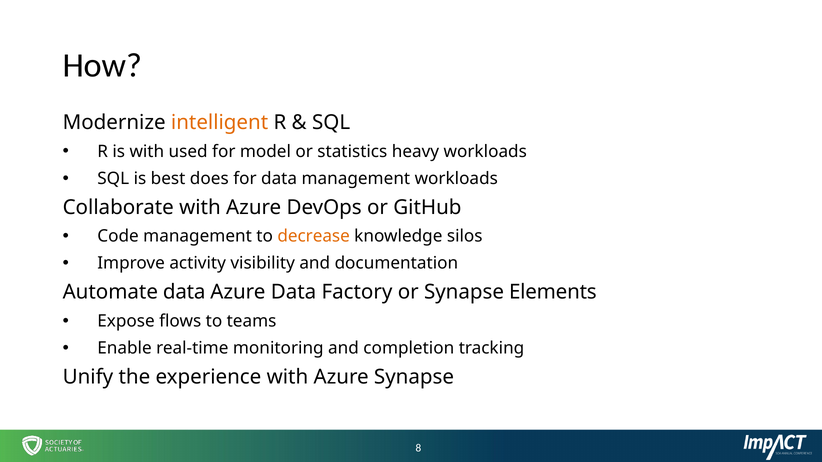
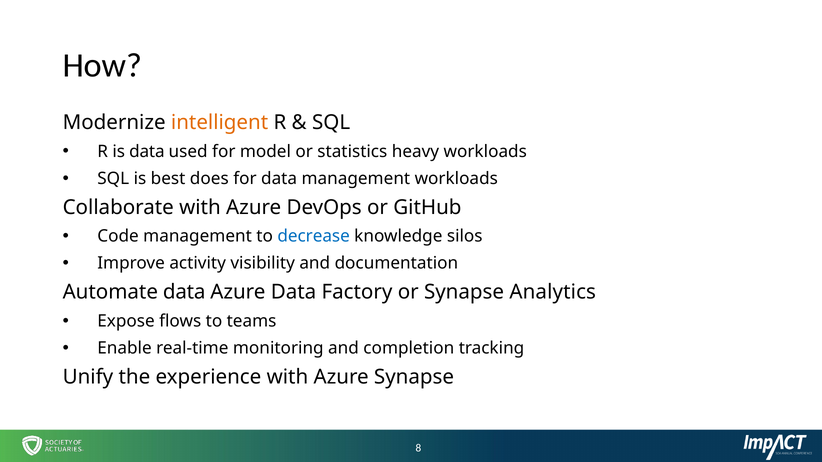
is with: with -> data (147, 152)
decrease colour: orange -> blue (314, 236)
Elements: Elements -> Analytics (553, 292)
